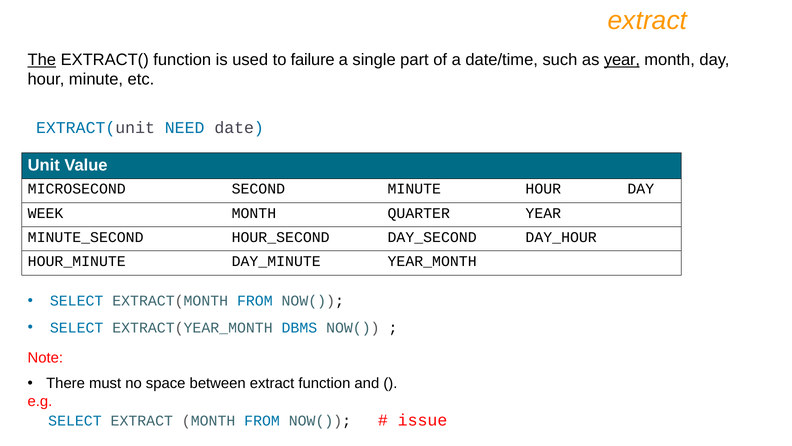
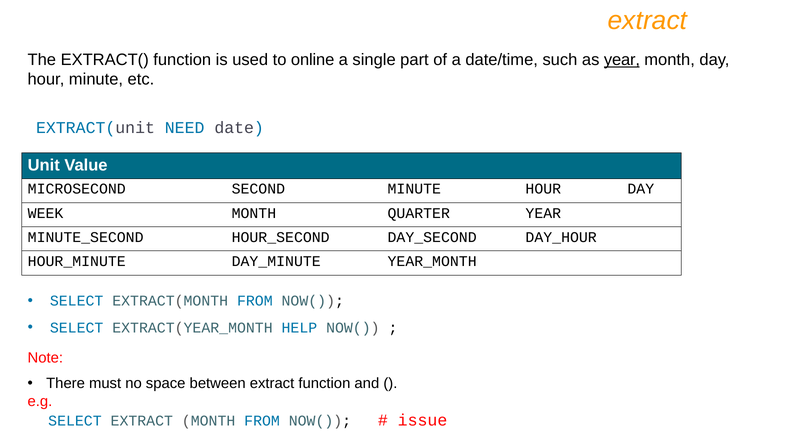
The underline: present -> none (42, 60)
failure: failure -> online (313, 60)
DBMS: DBMS -> HELP (299, 327)
